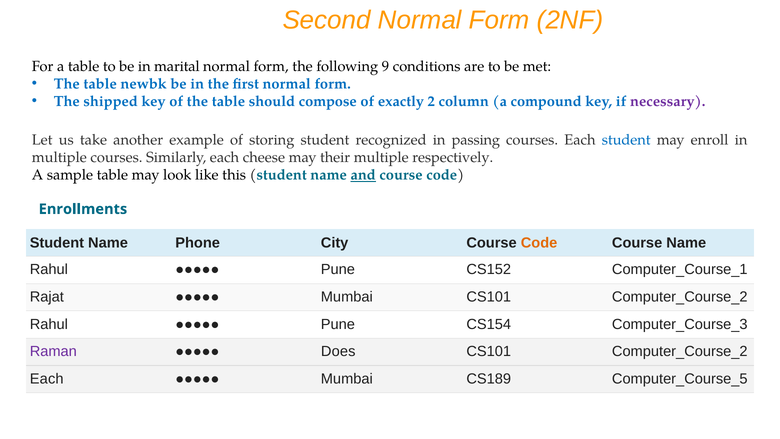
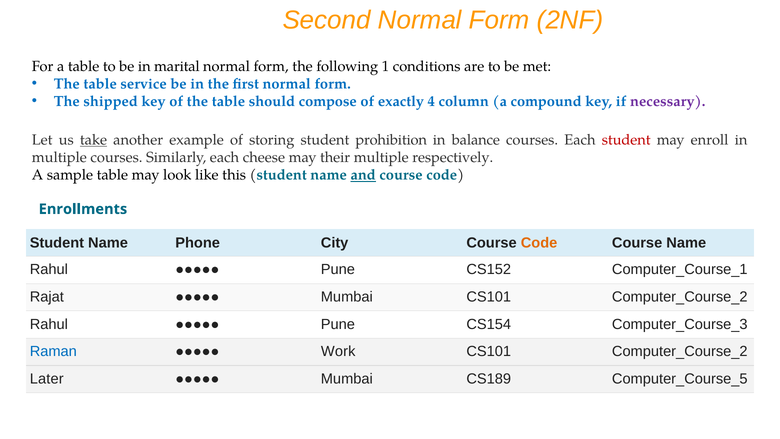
9: 9 -> 1 (385, 66)
newbk: newbk -> service (144, 84)
2: 2 -> 4 (431, 101)
take underline: none -> present (94, 140)
recognized: recognized -> prohibition (391, 140)
passing: passing -> balance (476, 140)
student colour: blue -> red (626, 140)
Raman colour: purple -> blue (53, 351)
Does: Does -> Work (338, 351)
Each: Each -> Later (47, 379)
